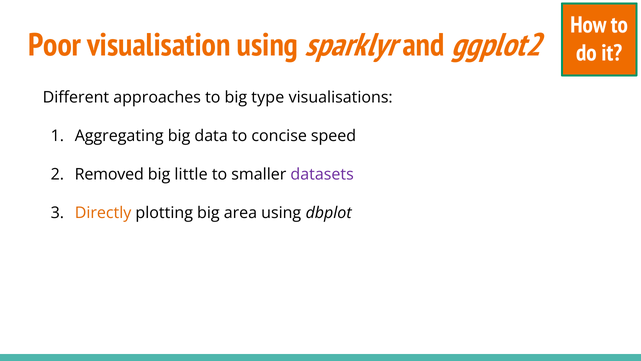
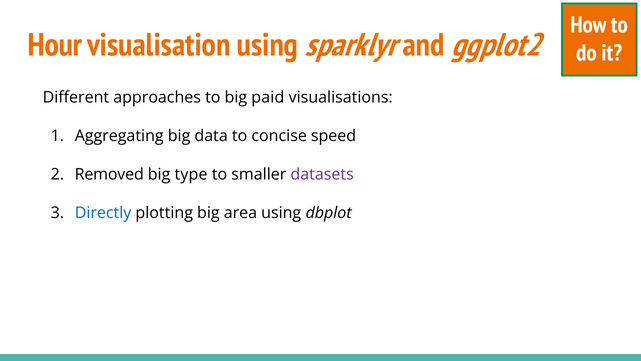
Poor: Poor -> Hour (55, 45)
type: type -> paid (268, 98)
little: little -> type (191, 174)
Directly colour: orange -> blue (103, 213)
